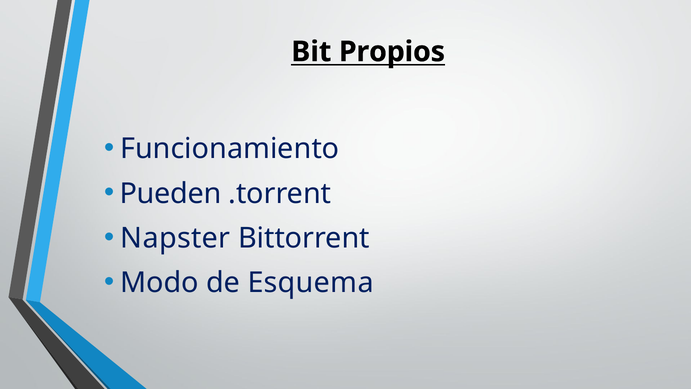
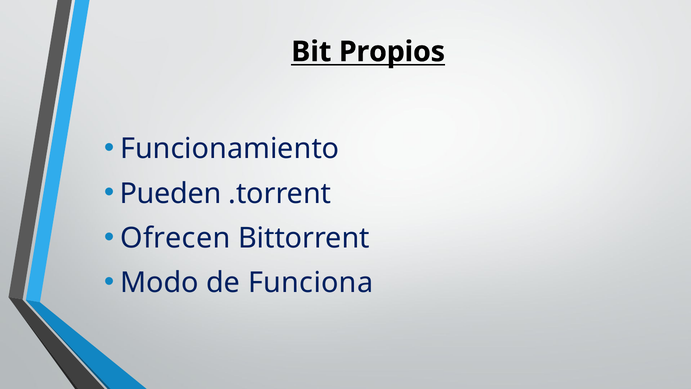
Napster: Napster -> Ofrecen (175, 238)
Esquema: Esquema -> Funciona (311, 283)
